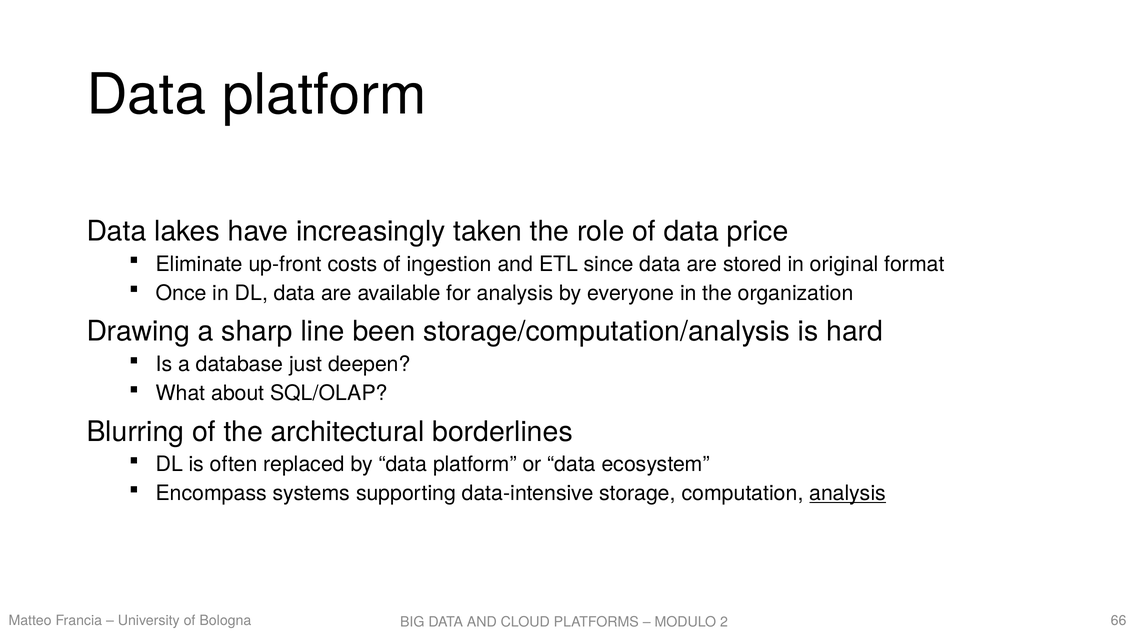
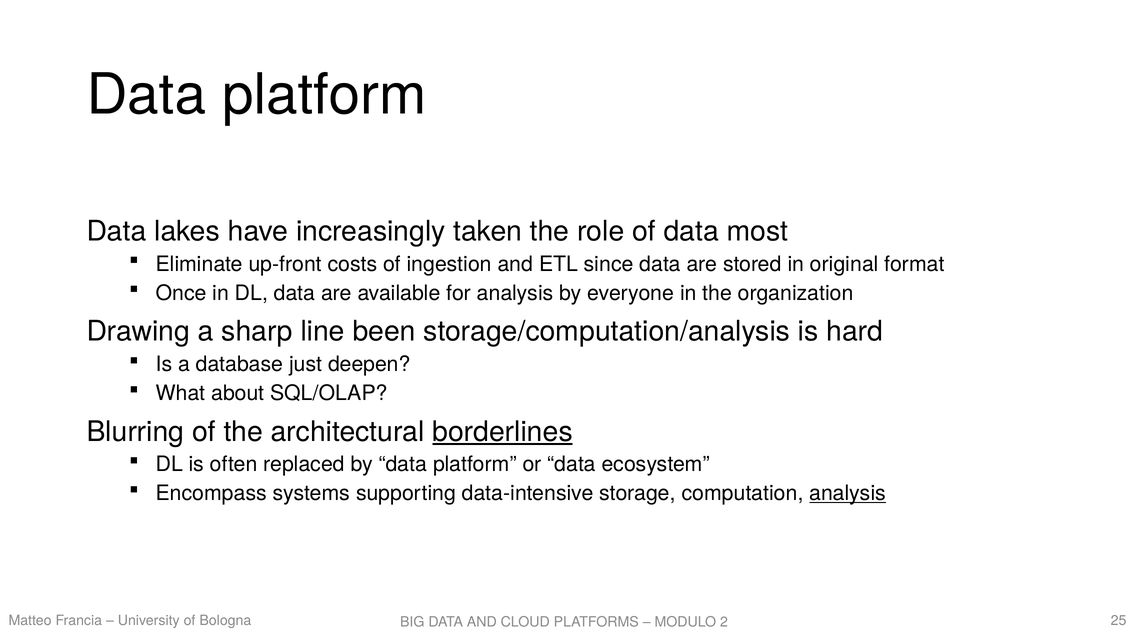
price: price -> most (758, 232)
borderlines underline: none -> present (503, 432)
66: 66 -> 25 (1119, 621)
